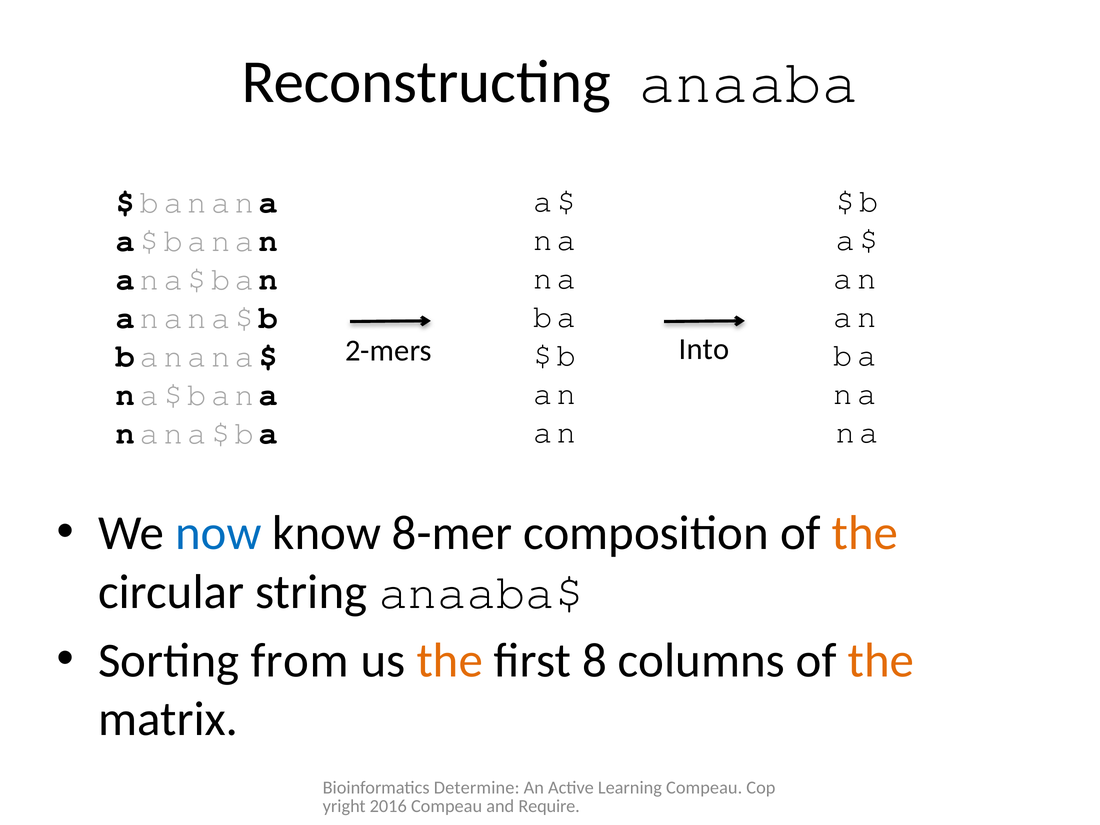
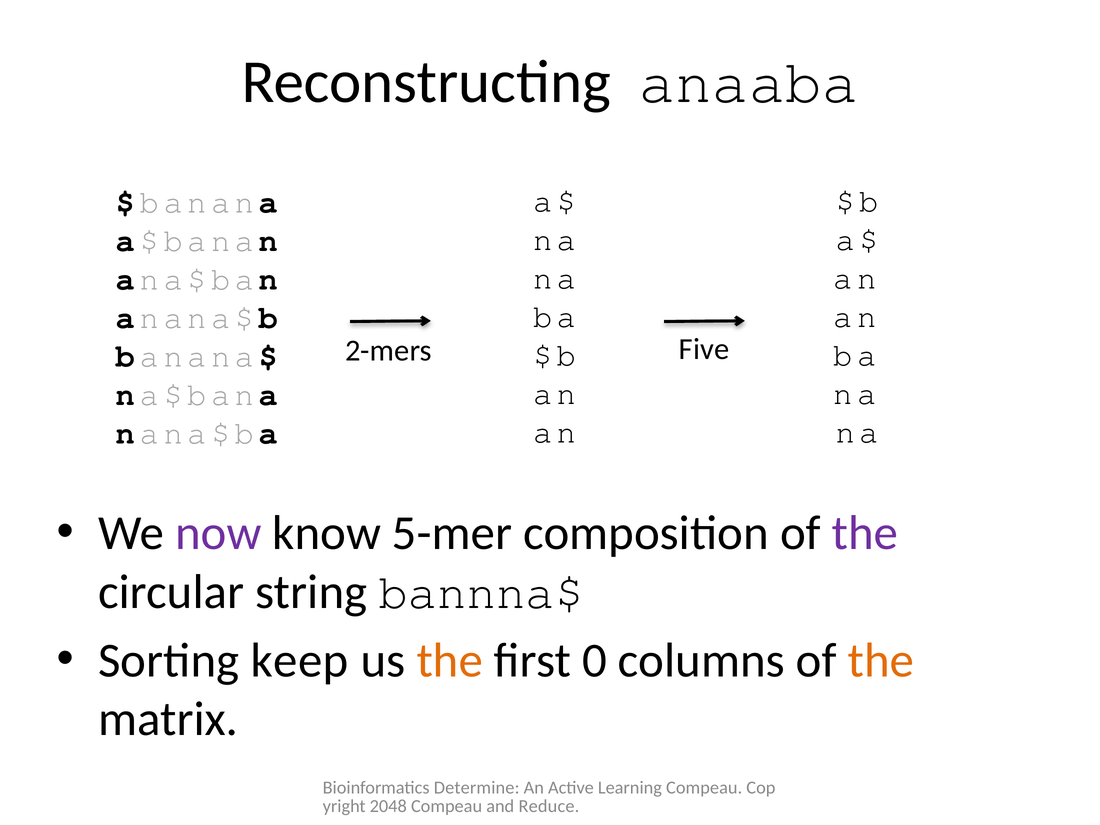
Into: Into -> Five (704, 349)
now colour: blue -> purple (218, 533)
8-mer: 8-mer -> 5-mer (452, 533)
the colour: orange -> purple (865, 533)
anaaba$: anaaba$ -> bannna$ (481, 592)
from: from -> keep (300, 660)
8: 8 -> 0 (595, 660)
2016: 2016 -> 2048 (388, 806)
Require: Require -> Reduce (549, 806)
